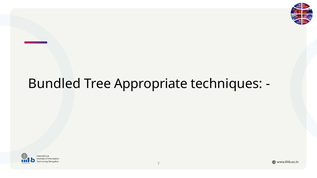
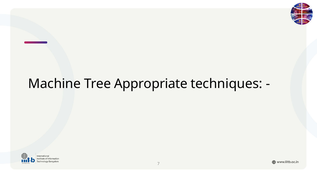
Bundled: Bundled -> Machine (54, 84)
